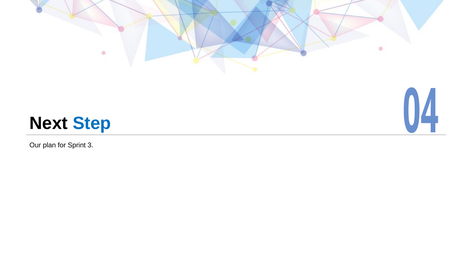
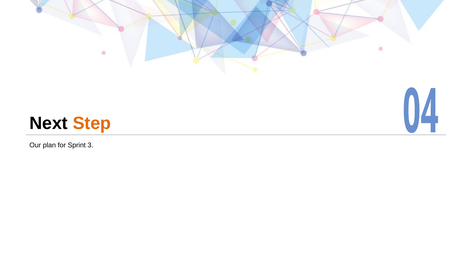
Step colour: blue -> orange (92, 123)
